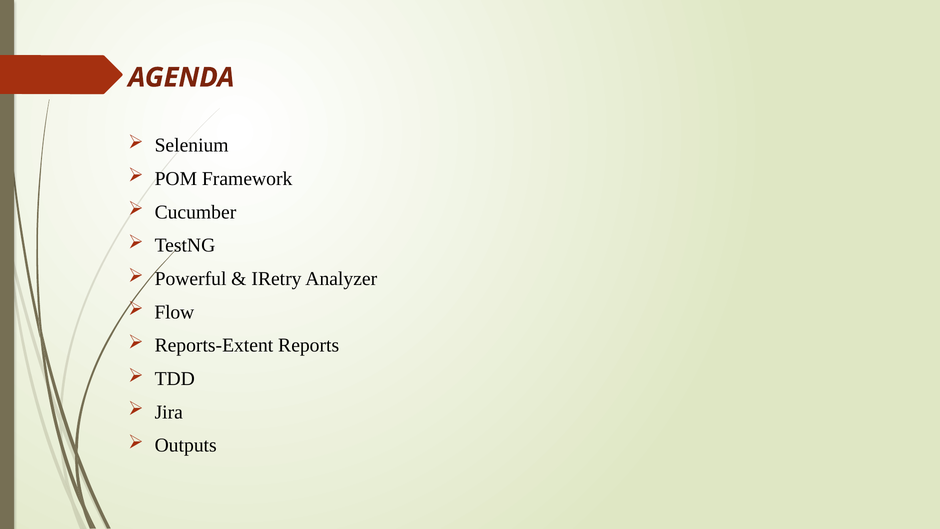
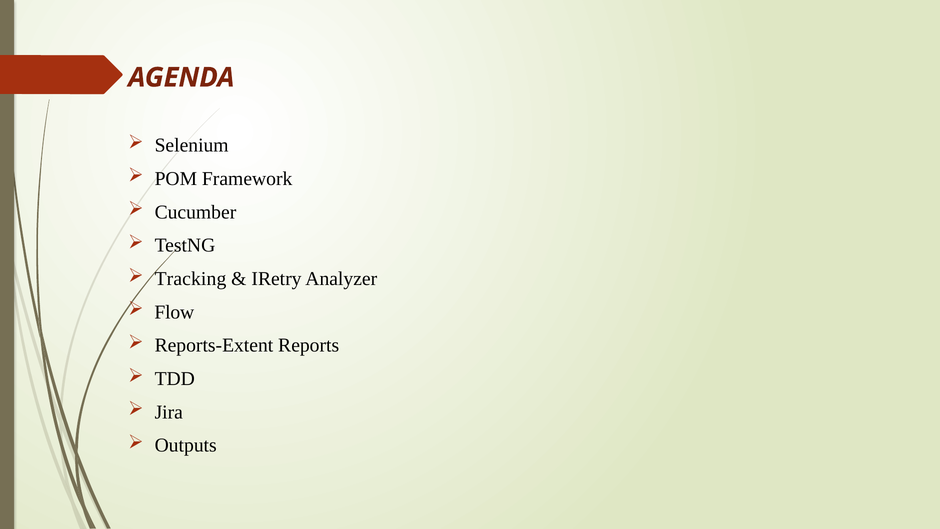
Powerful: Powerful -> Tracking (190, 279)
